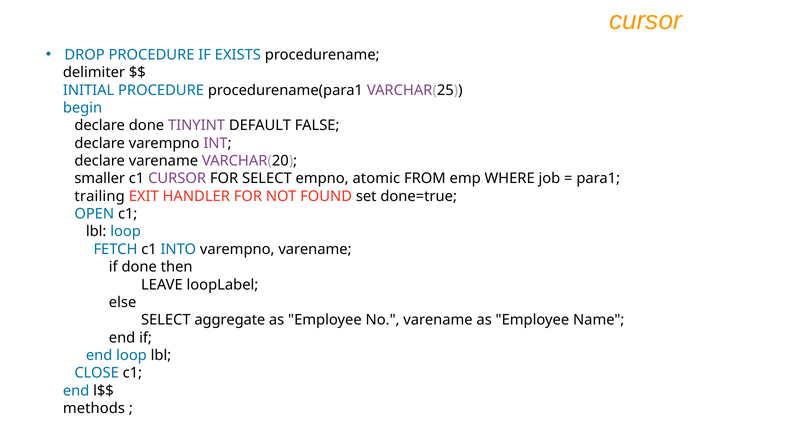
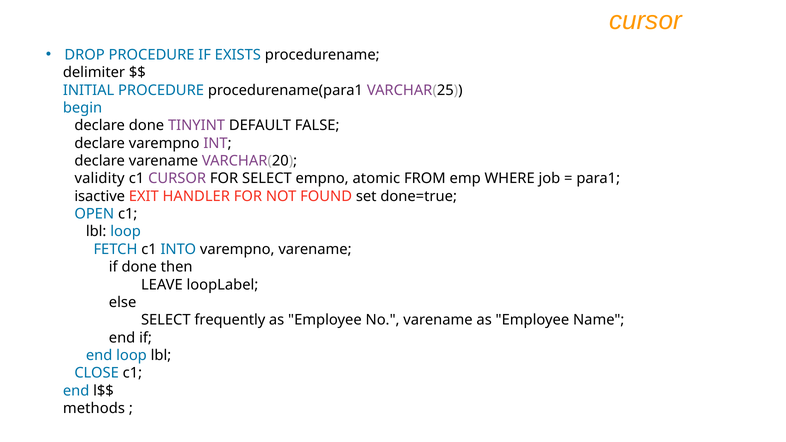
smaller: smaller -> validity (100, 179)
trailing: trailing -> isactive (100, 196)
aggregate: aggregate -> frequently (230, 320)
